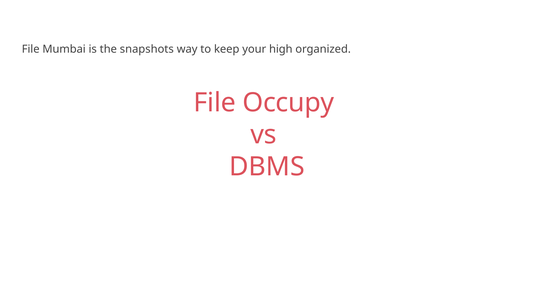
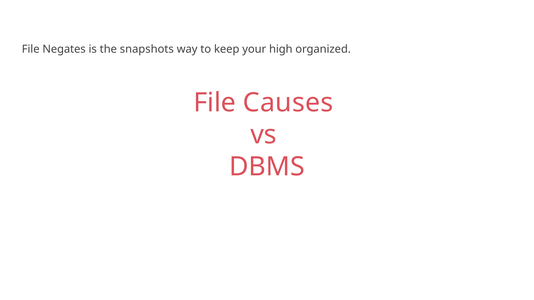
Mumbai: Mumbai -> Negates (64, 49)
Occupy: Occupy -> Causes (288, 103)
